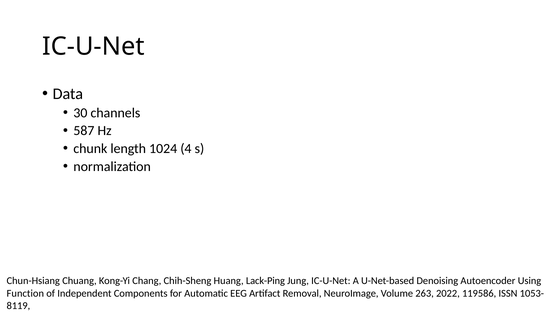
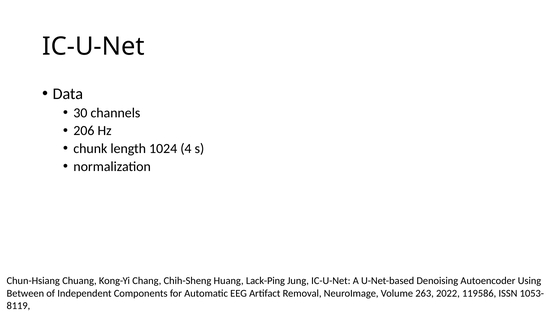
587: 587 -> 206 (84, 131)
Function: Function -> Between (25, 293)
